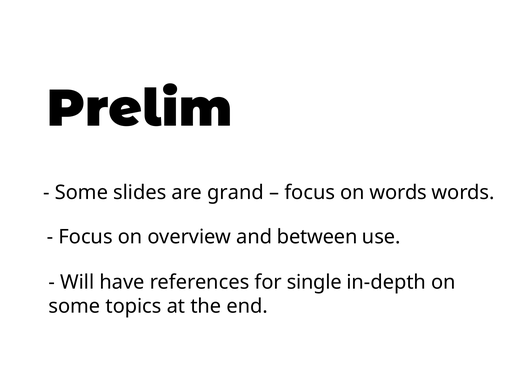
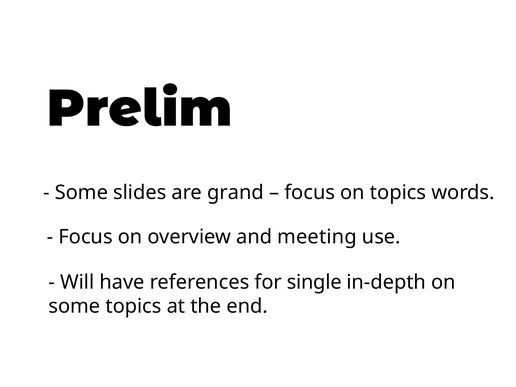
on words: words -> topics (398, 192)
between: between -> meeting (317, 237)
